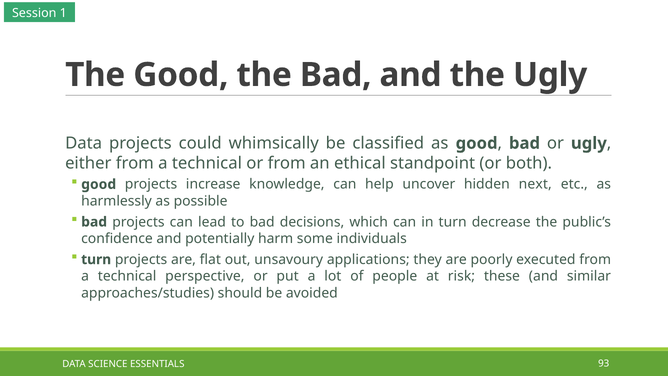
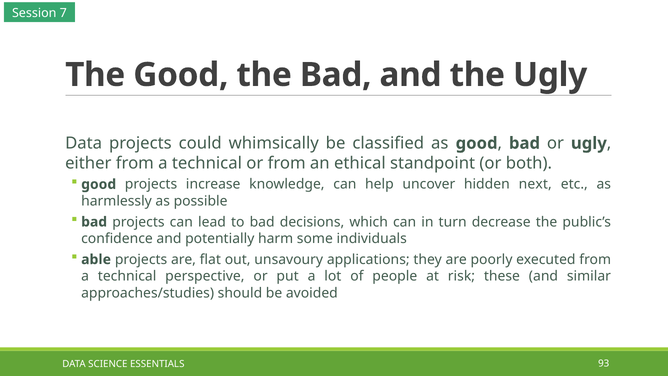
1: 1 -> 7 (63, 13)
turn: turn -> able (96, 259)
